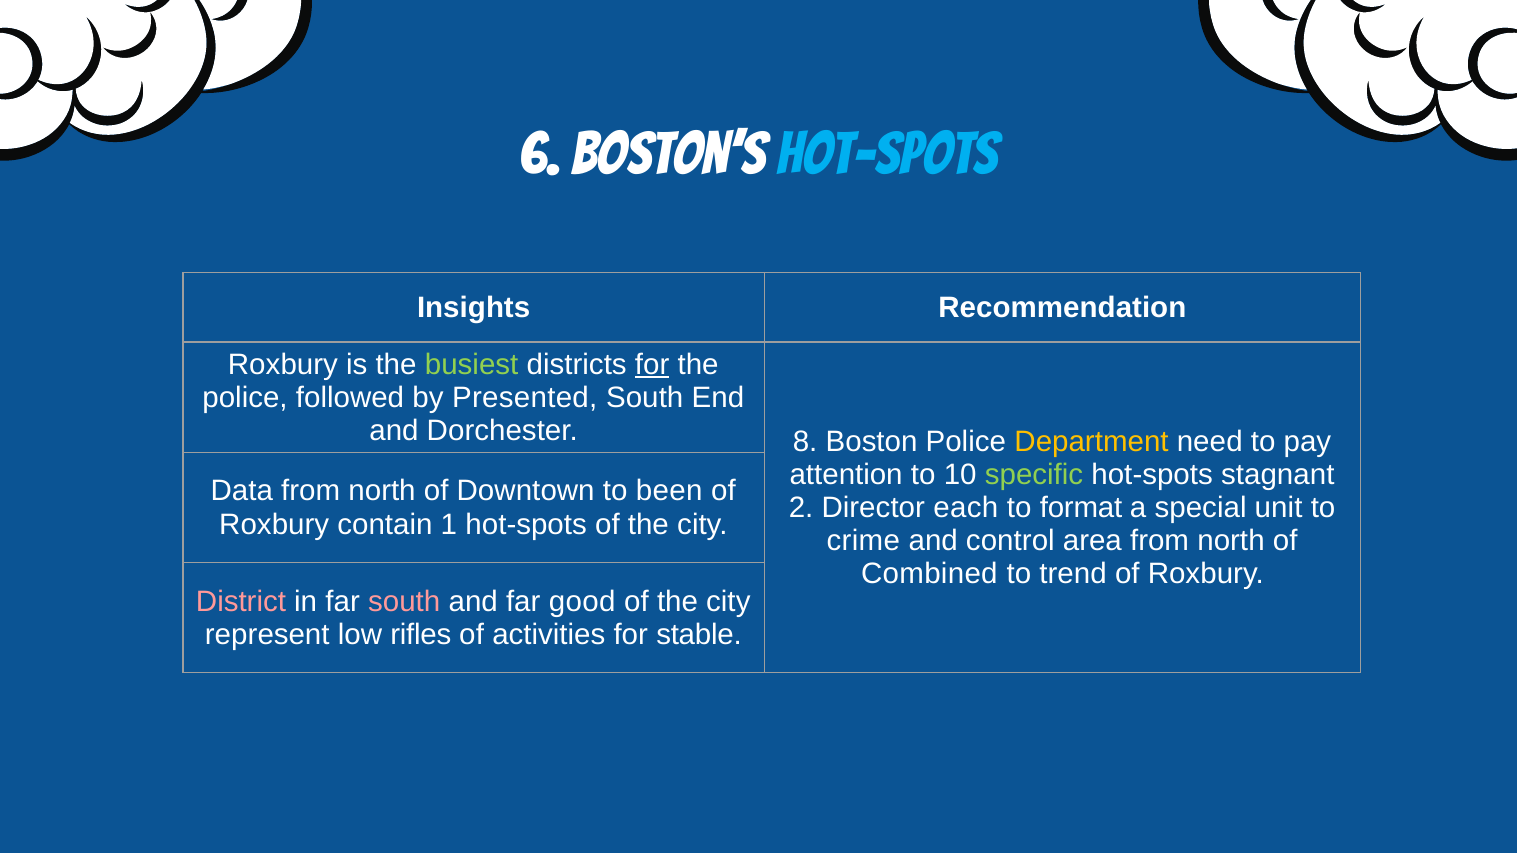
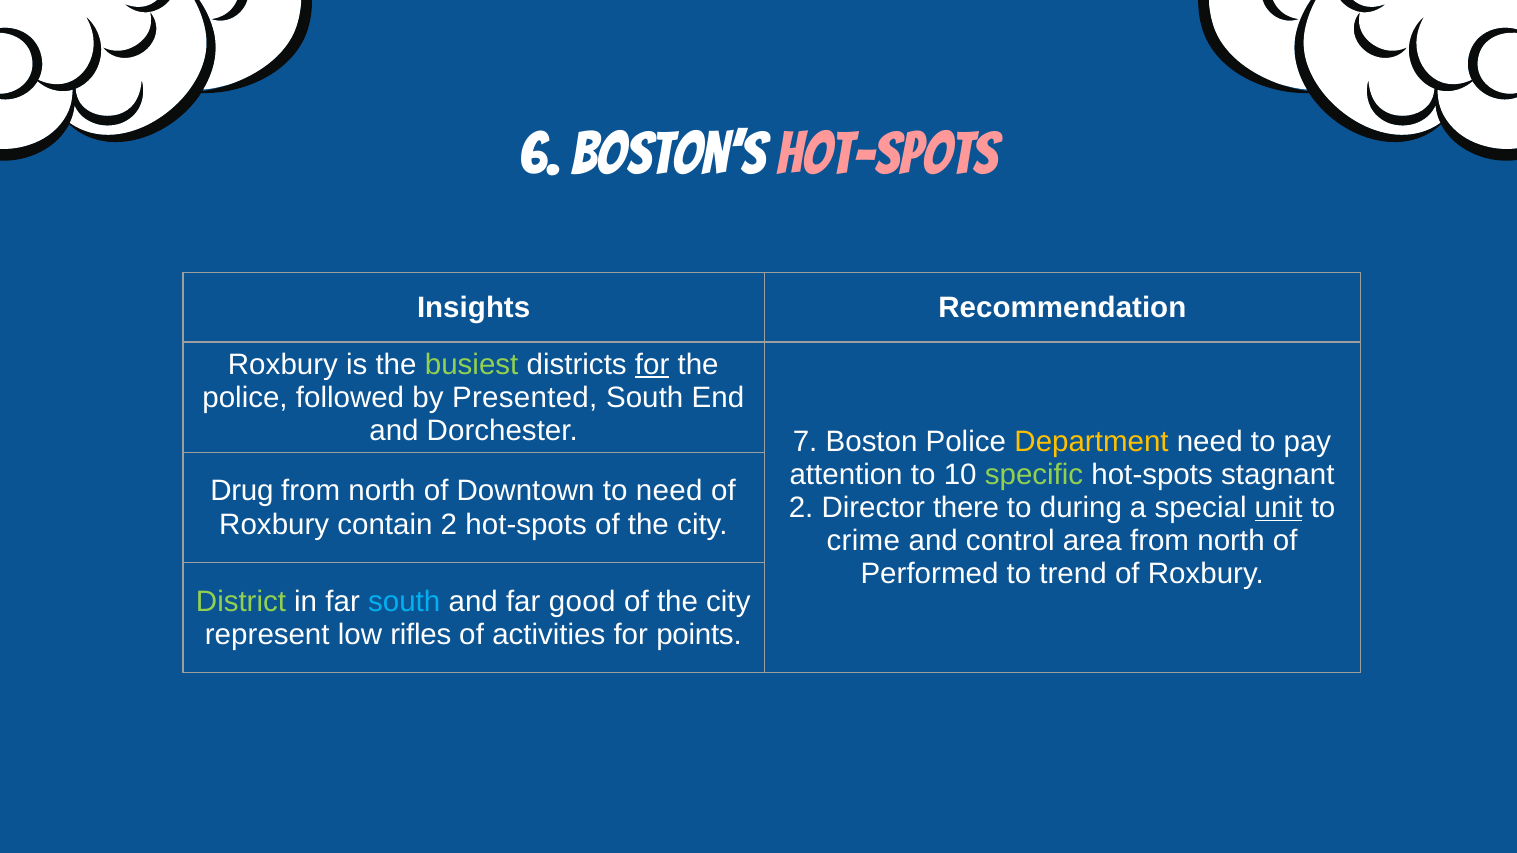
hot-spots colour: light blue -> pink (887, 155)
8: 8 -> 7 (805, 442)
Data: Data -> Drug (242, 491)
to been: been -> need (669, 491)
each: each -> there (966, 508)
format: format -> during (1081, 508)
unit underline: none -> present (1279, 508)
contain 1: 1 -> 2 (449, 525)
Combined: Combined -> Performed (930, 574)
District colour: pink -> light green (241, 602)
south colour: pink -> light blue (404, 602)
stable: stable -> points (699, 635)
